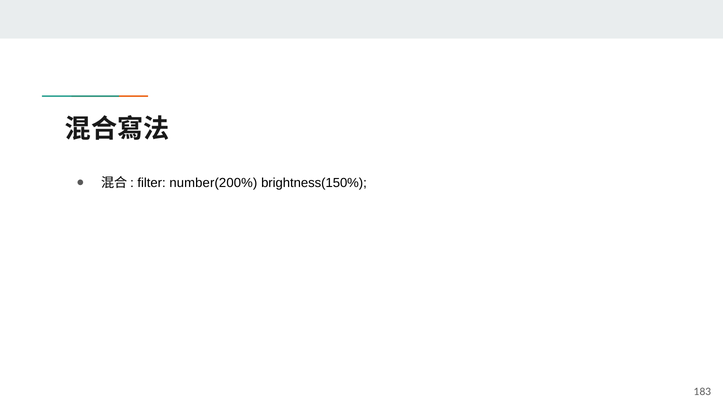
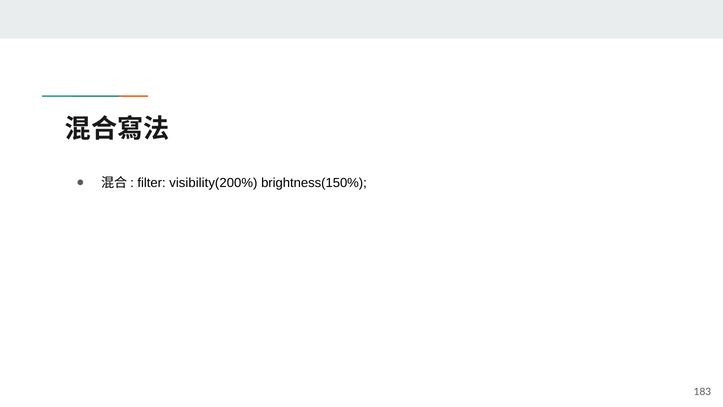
number(200%: number(200% -> visibility(200% (213, 183)
